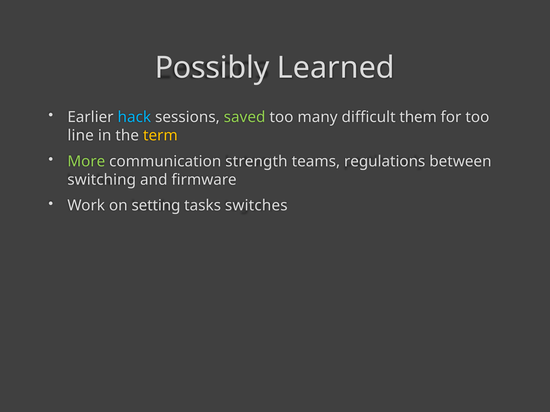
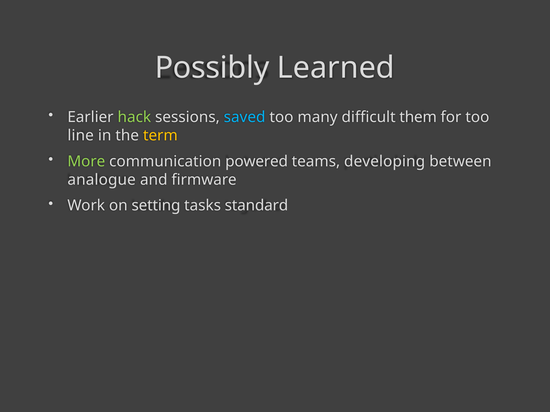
hack colour: light blue -> light green (134, 117)
saved colour: light green -> light blue (245, 117)
strength: strength -> powered (257, 162)
regulations: regulations -> developing (385, 162)
switching: switching -> analogue (102, 180)
switches: switches -> standard (256, 206)
